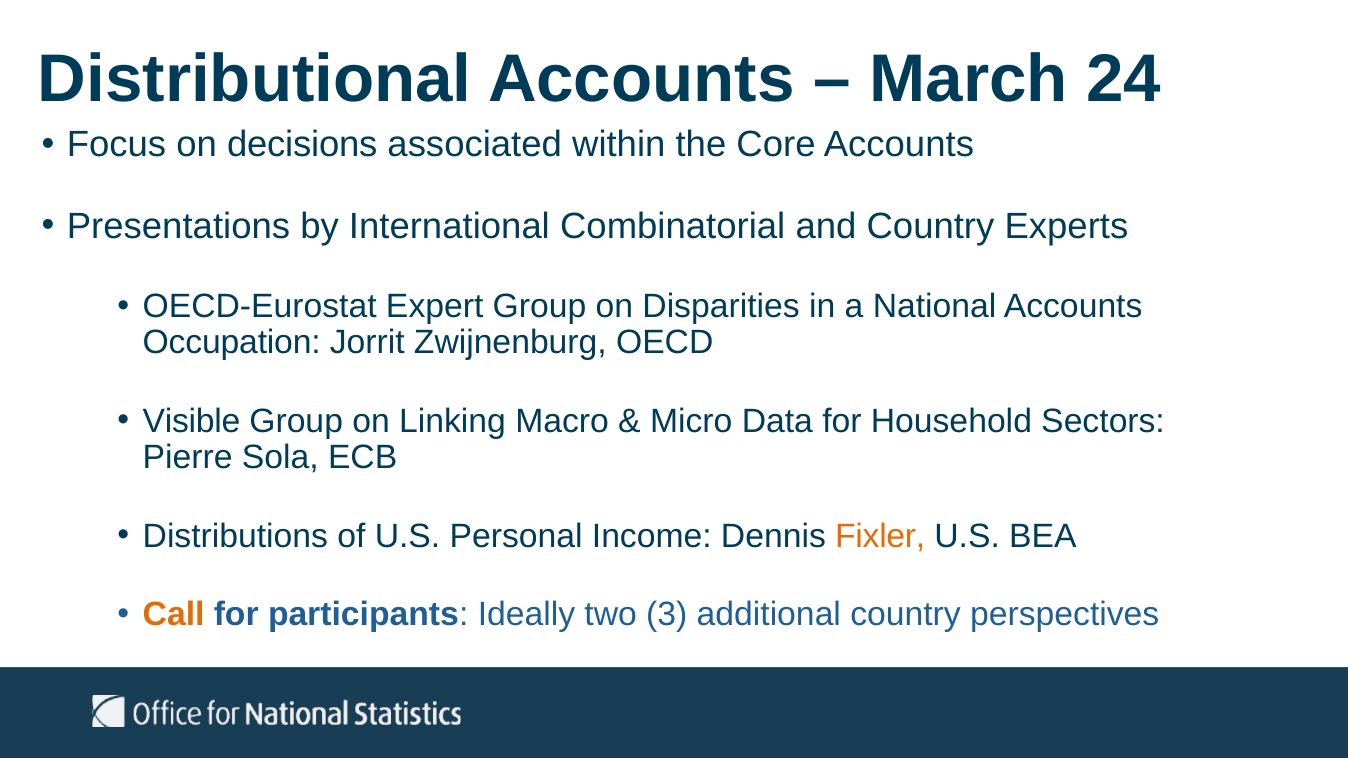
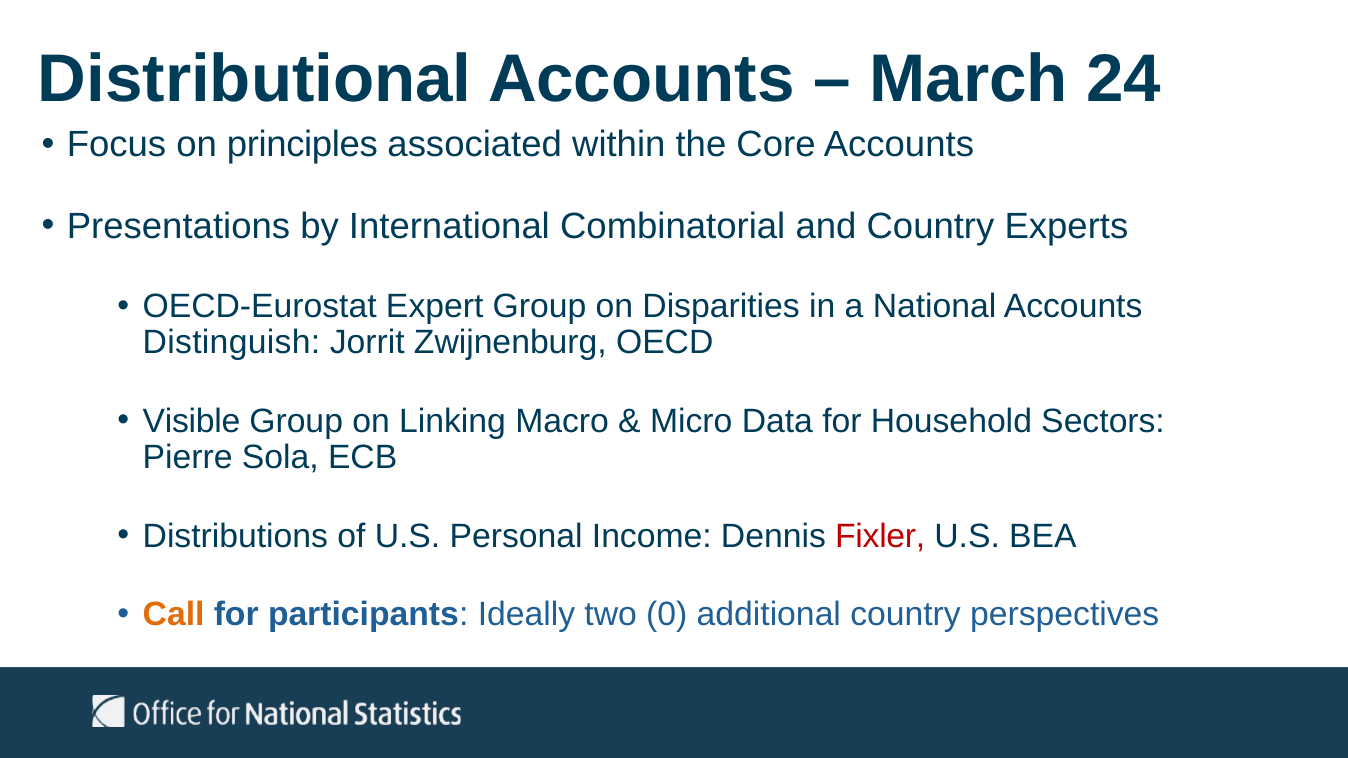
decisions: decisions -> principles (302, 145)
Occupation: Occupation -> Distinguish (231, 343)
Fixler colour: orange -> red (880, 536)
3: 3 -> 0 (667, 615)
